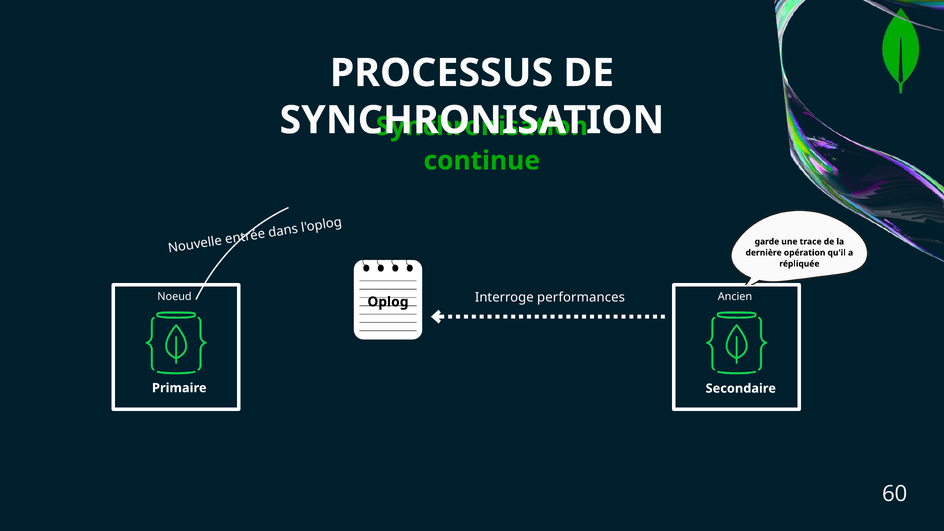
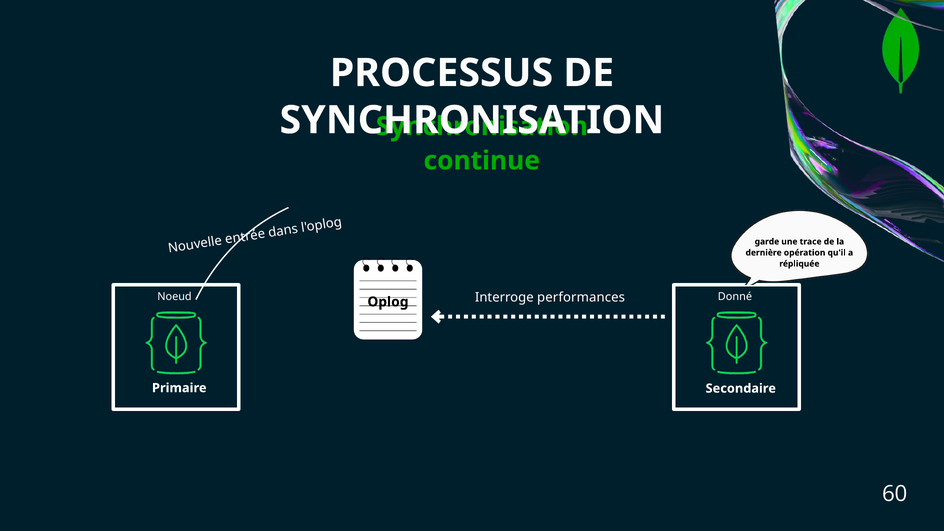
Ancien: Ancien -> Donné (735, 297)
